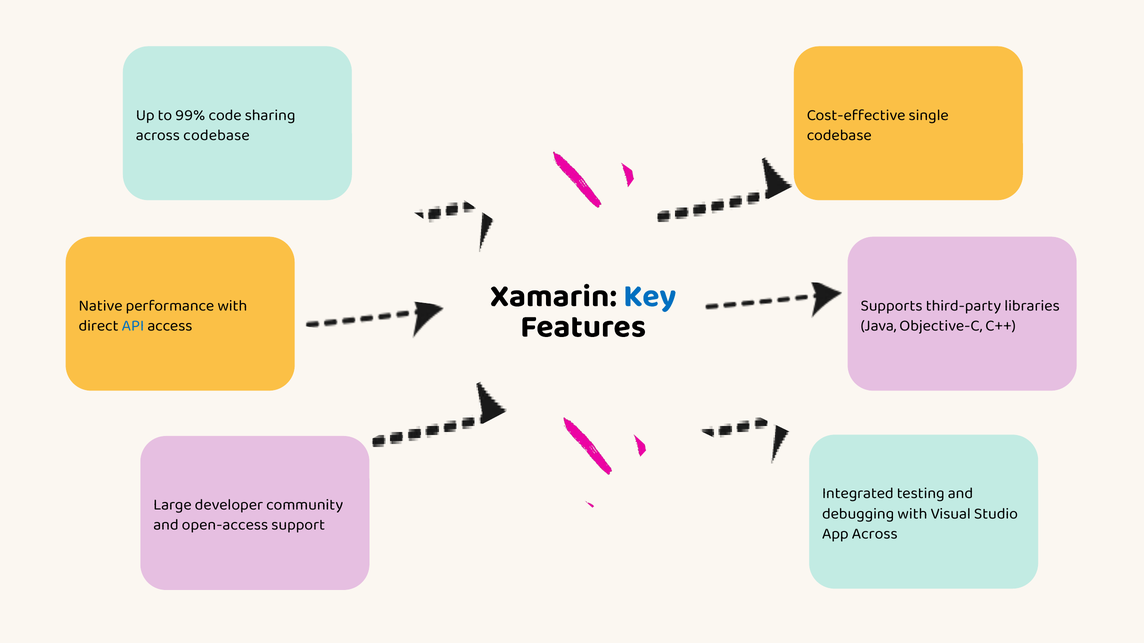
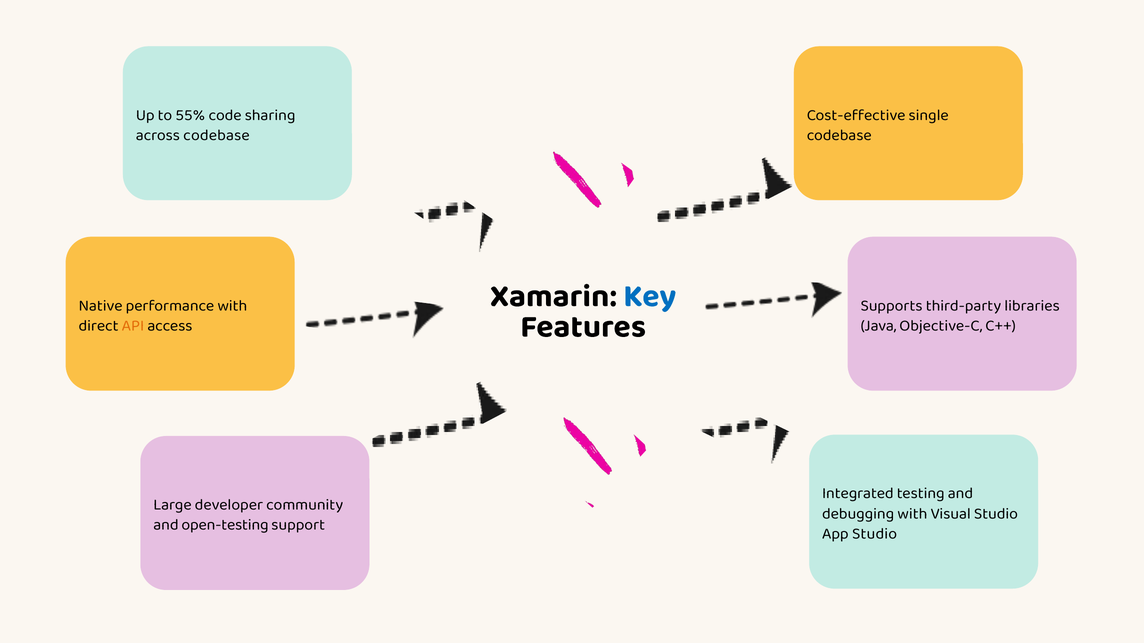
99%: 99% -> 55% (190, 115)
API colour: blue -> orange (133, 326)
open-access: open-access -> open-testing (225, 525)
App Across: Across -> Studio (875, 534)
